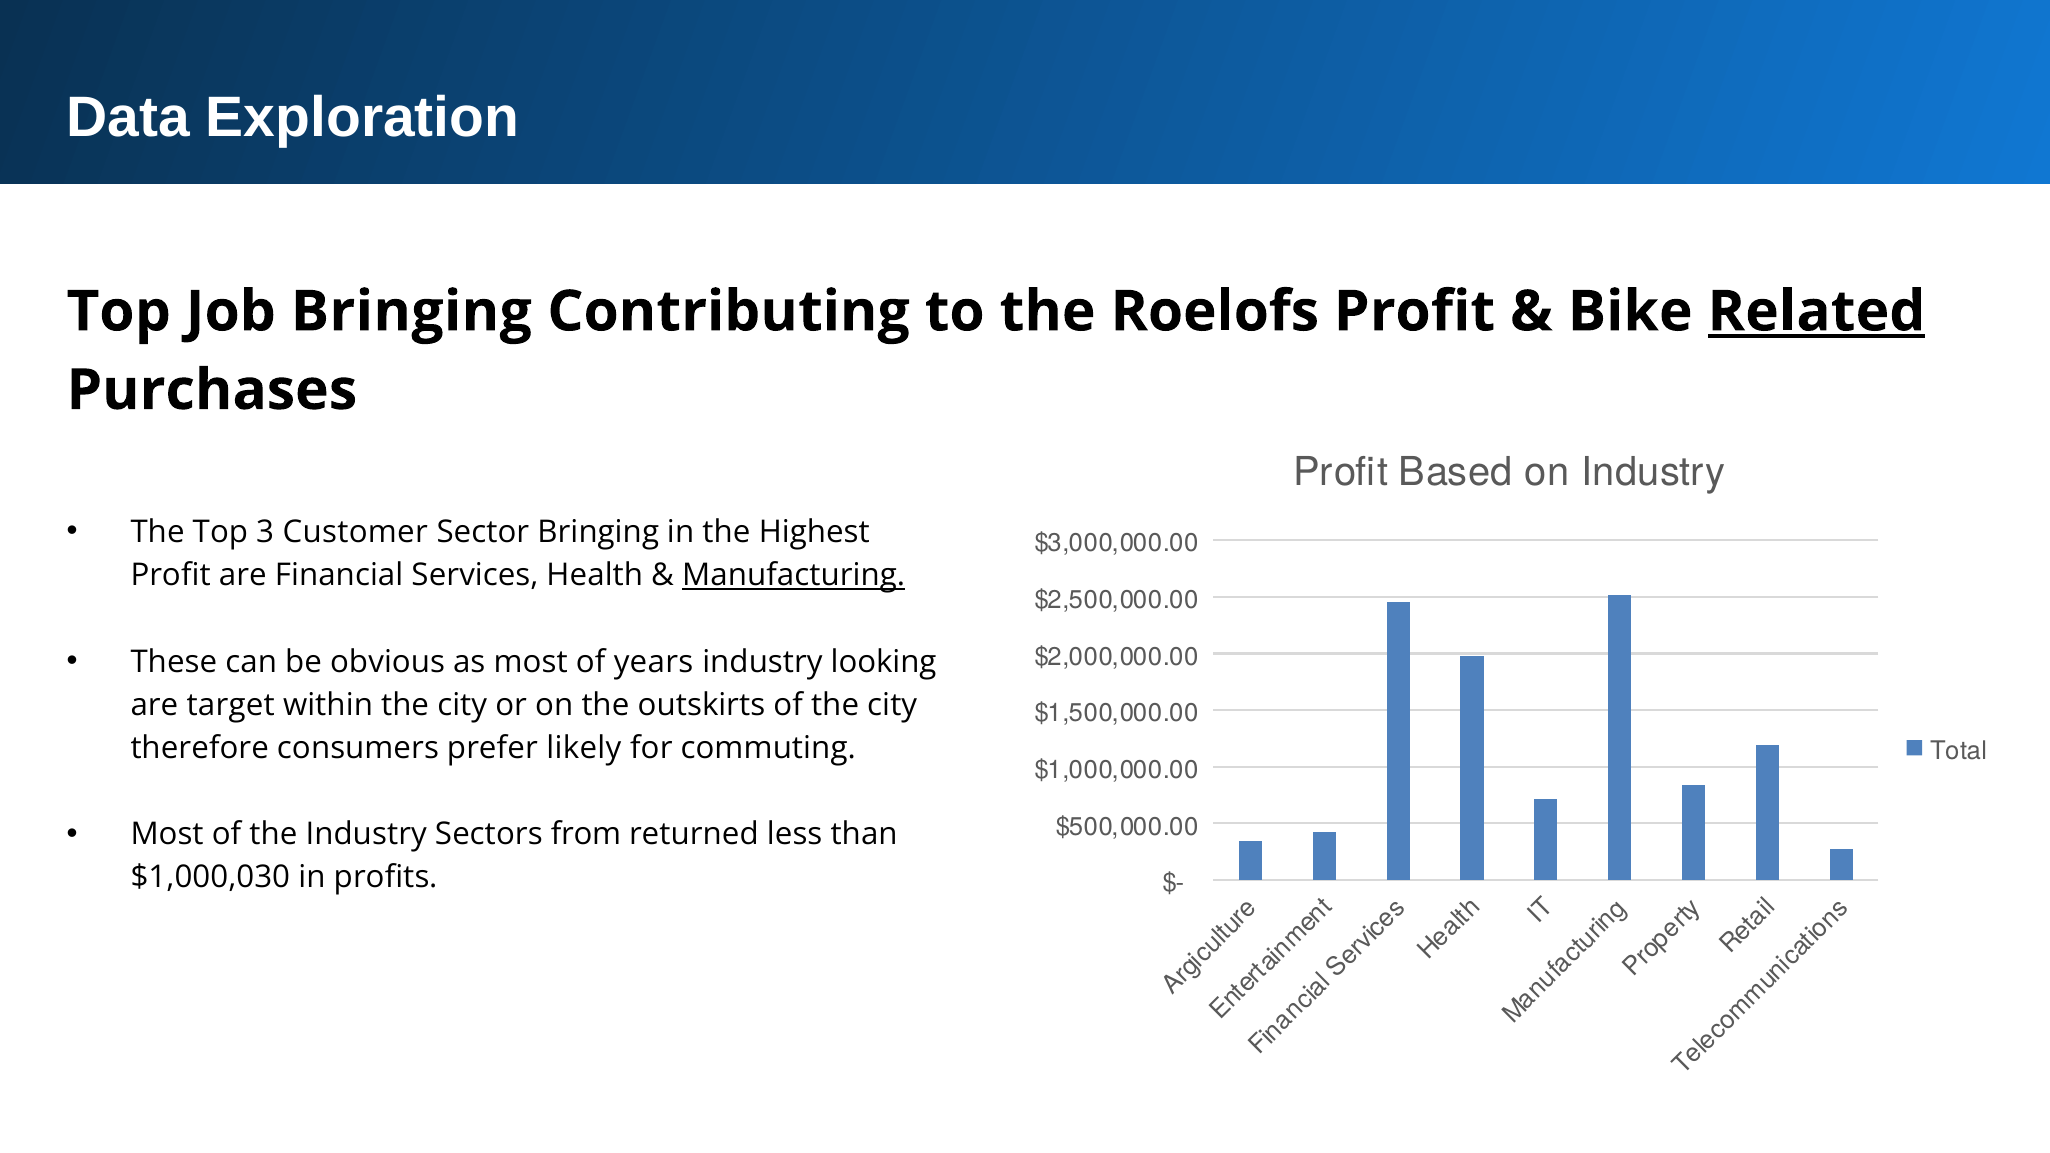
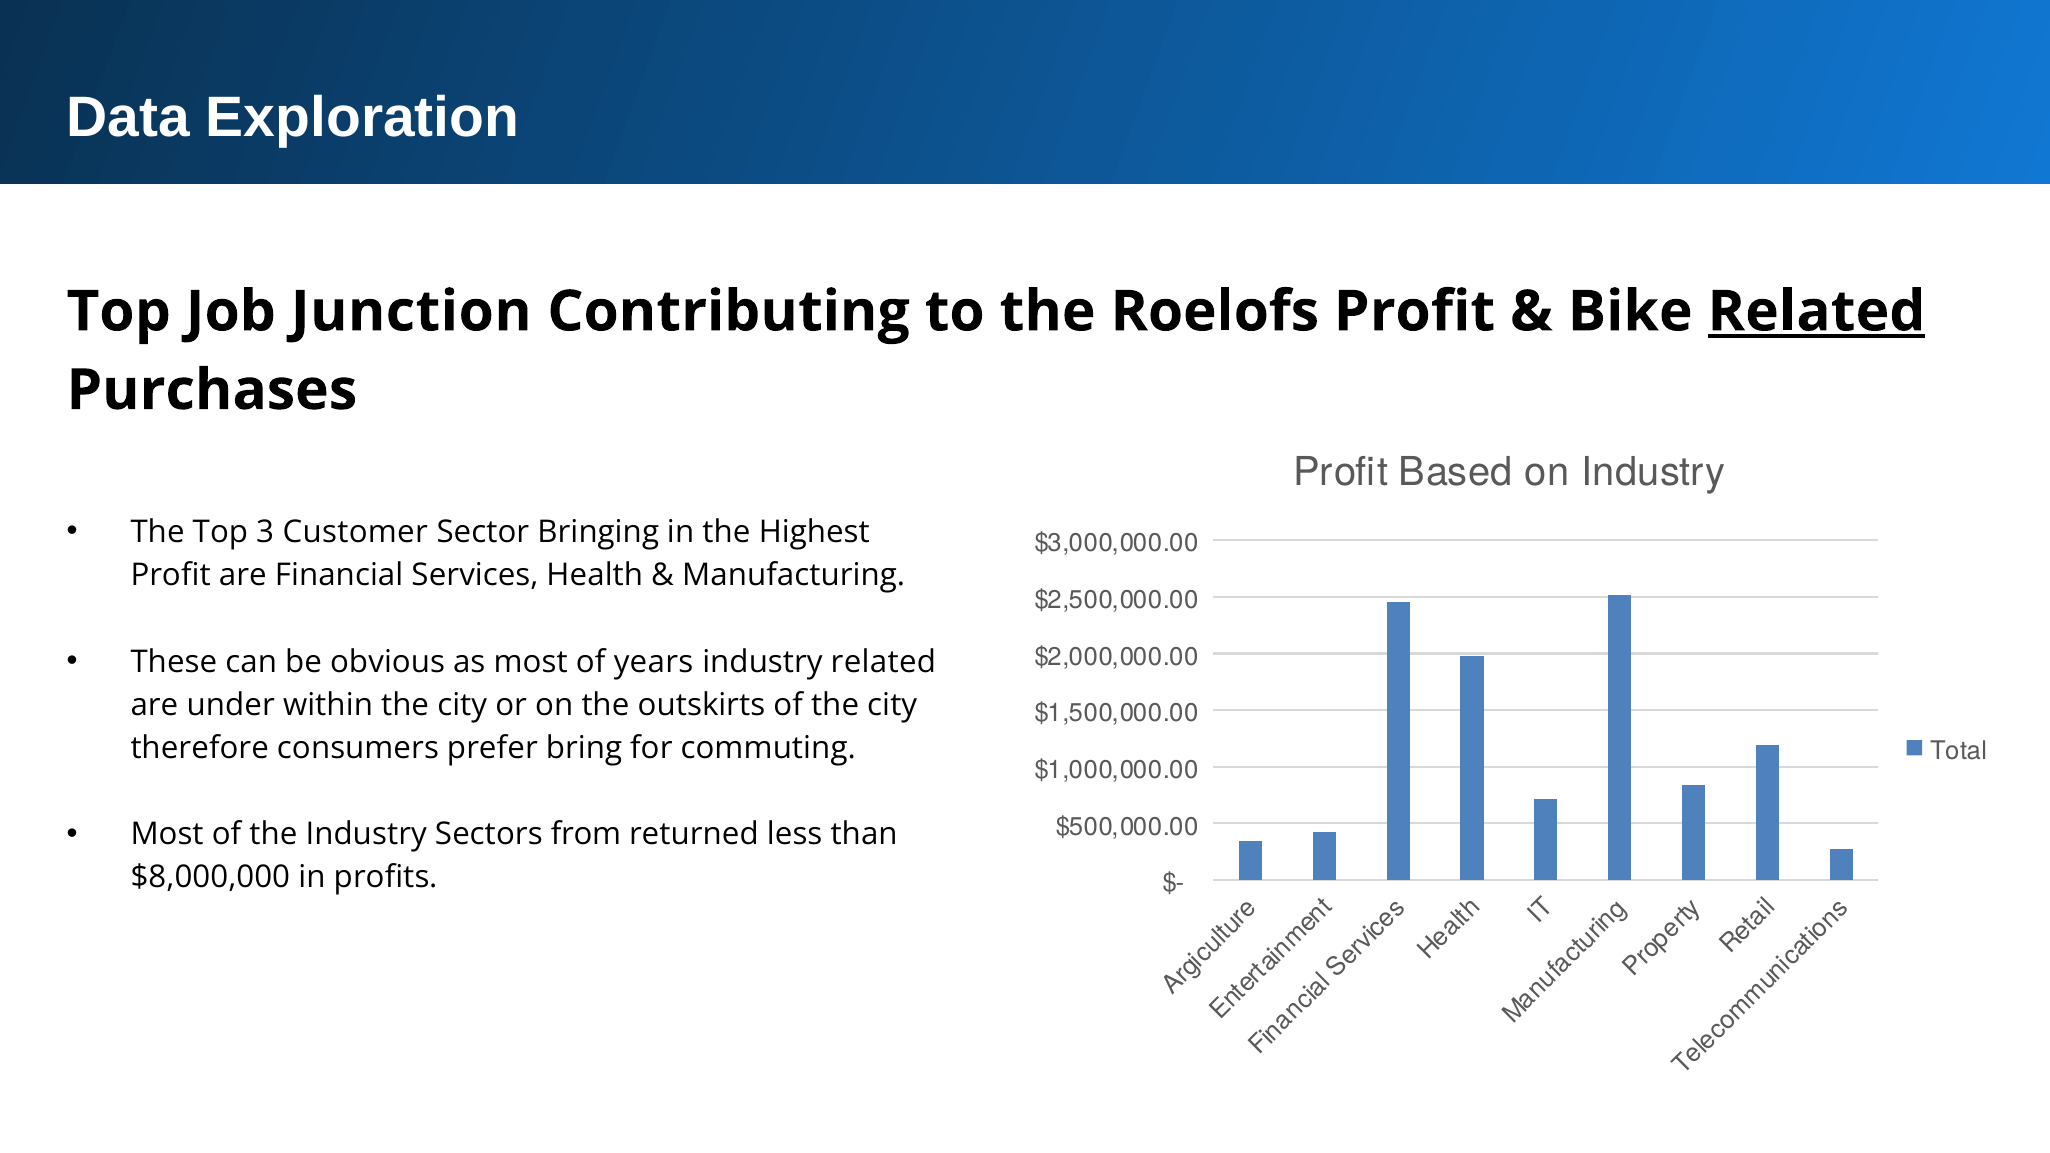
Job Bringing: Bringing -> Junction (411, 312)
Manufacturing underline: present -> none (794, 576)
industry looking: looking -> related (883, 662)
target: target -> under (231, 705)
likely: likely -> bring (584, 748)
$1,000,030: $1,000,030 -> $8,000,000 (210, 878)
